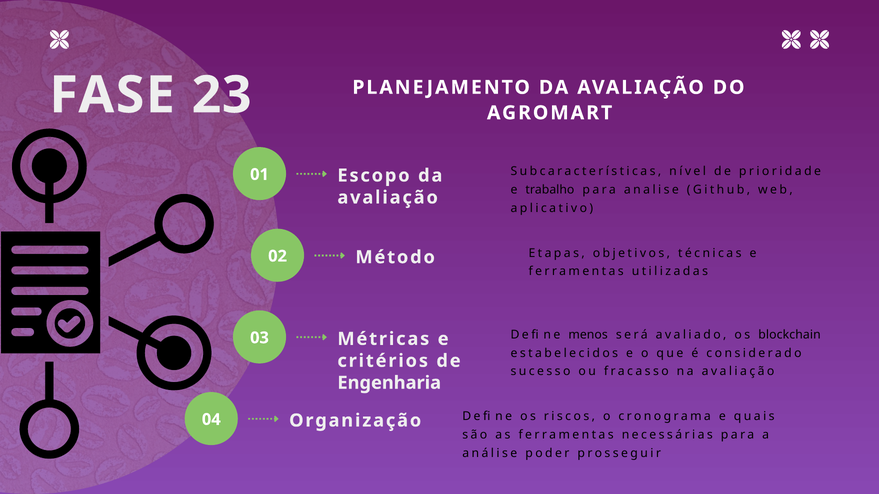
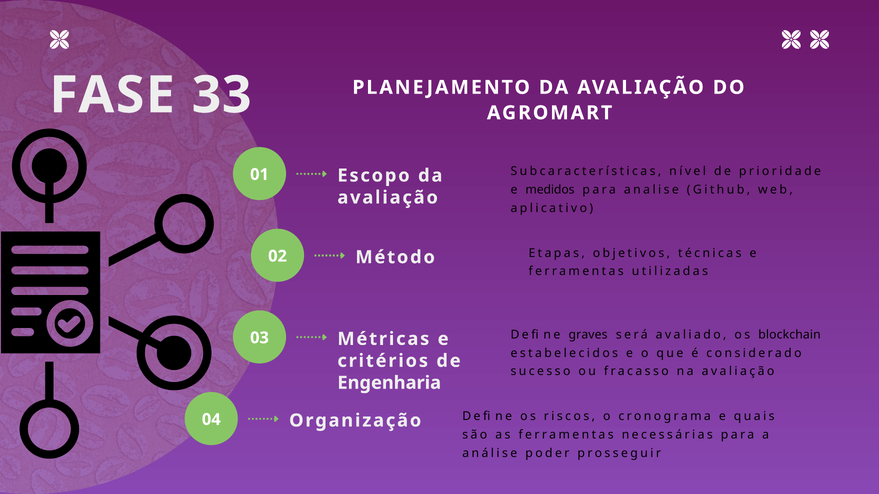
23: 23 -> 33 (222, 95)
trabalho: trabalho -> medidos (550, 190)
menos: menos -> graves (588, 335)
